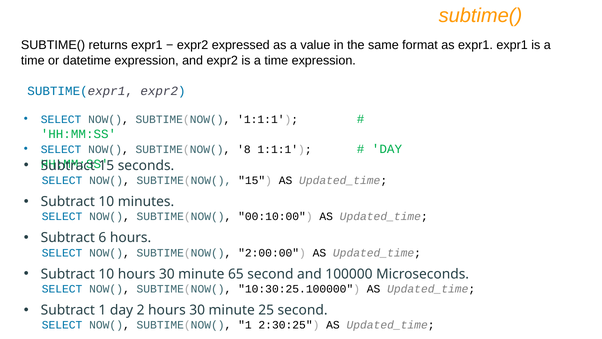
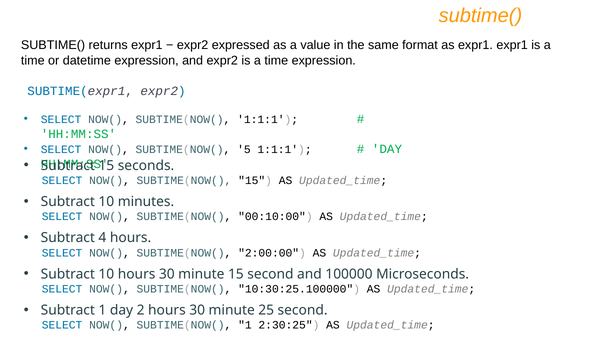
8: 8 -> 5 (244, 150)
6: 6 -> 4 (102, 238)
minute 65: 65 -> 15 (236, 274)
